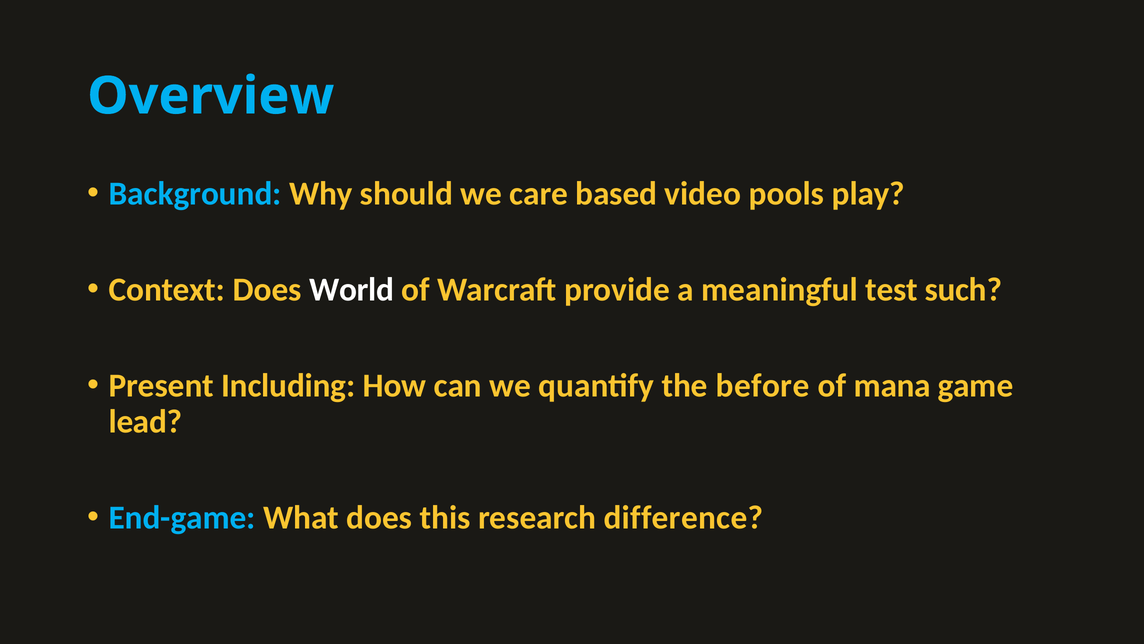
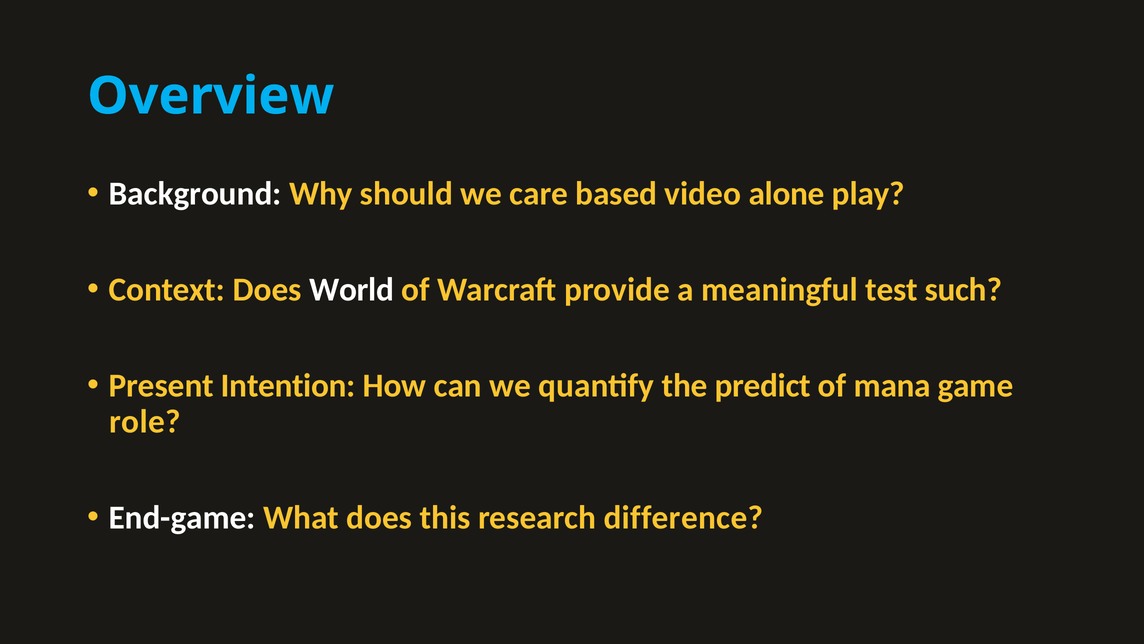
Background colour: light blue -> white (195, 193)
pools: pools -> alone (786, 193)
Including: Including -> Intention (288, 385)
before: before -> predict (763, 385)
lead: lead -> role (145, 421)
End-game colour: light blue -> white (182, 517)
